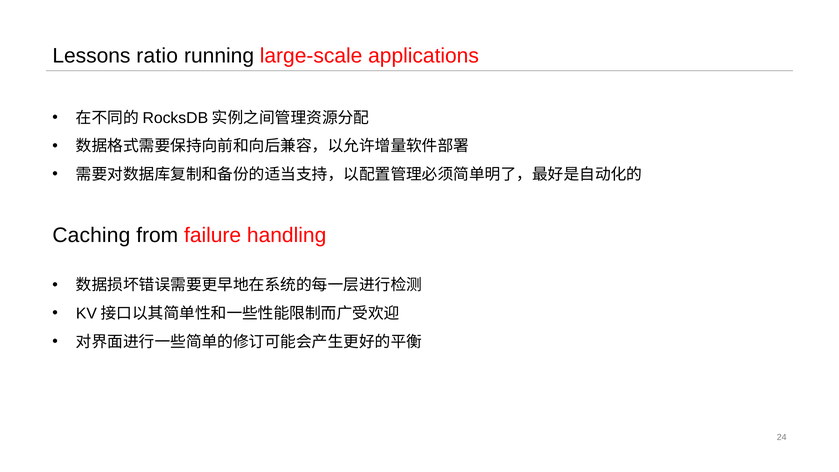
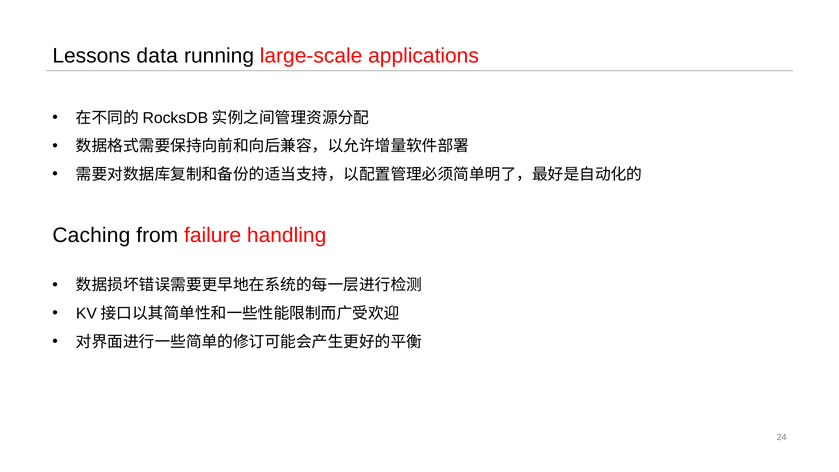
ratio: ratio -> data (157, 56)
